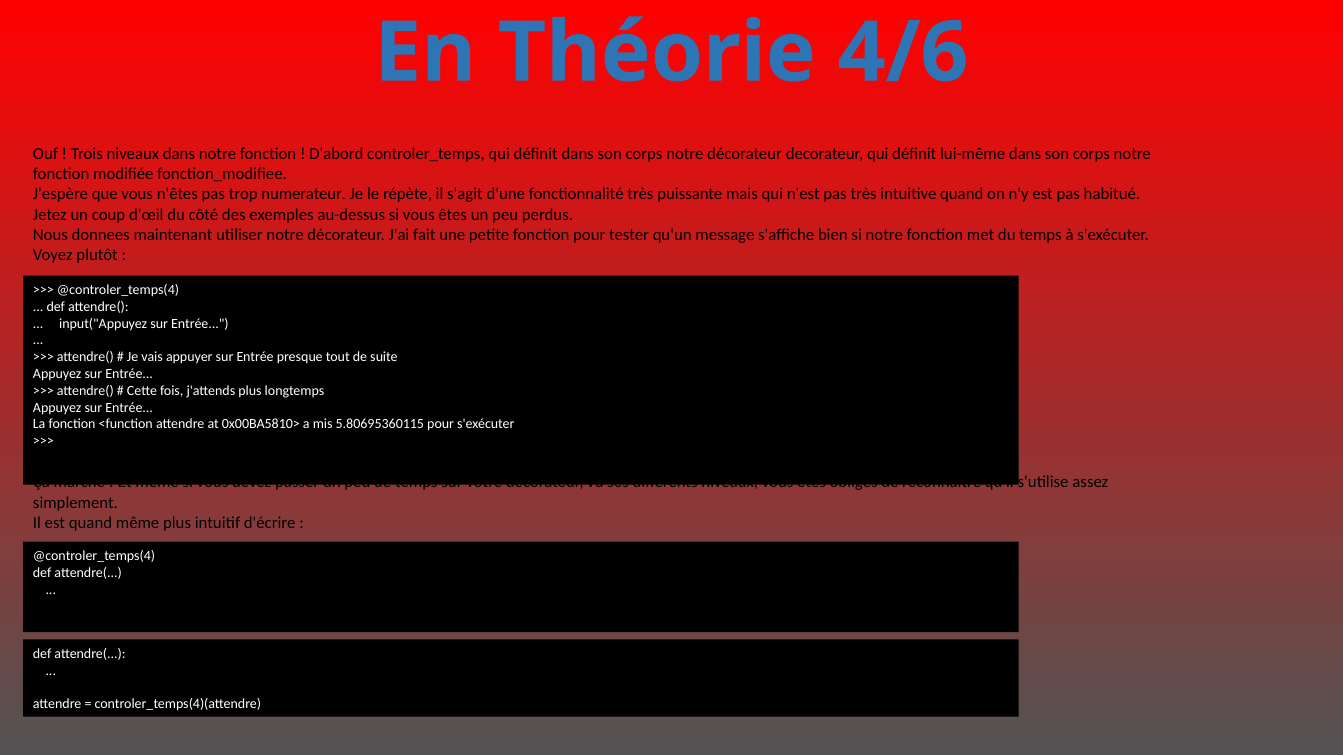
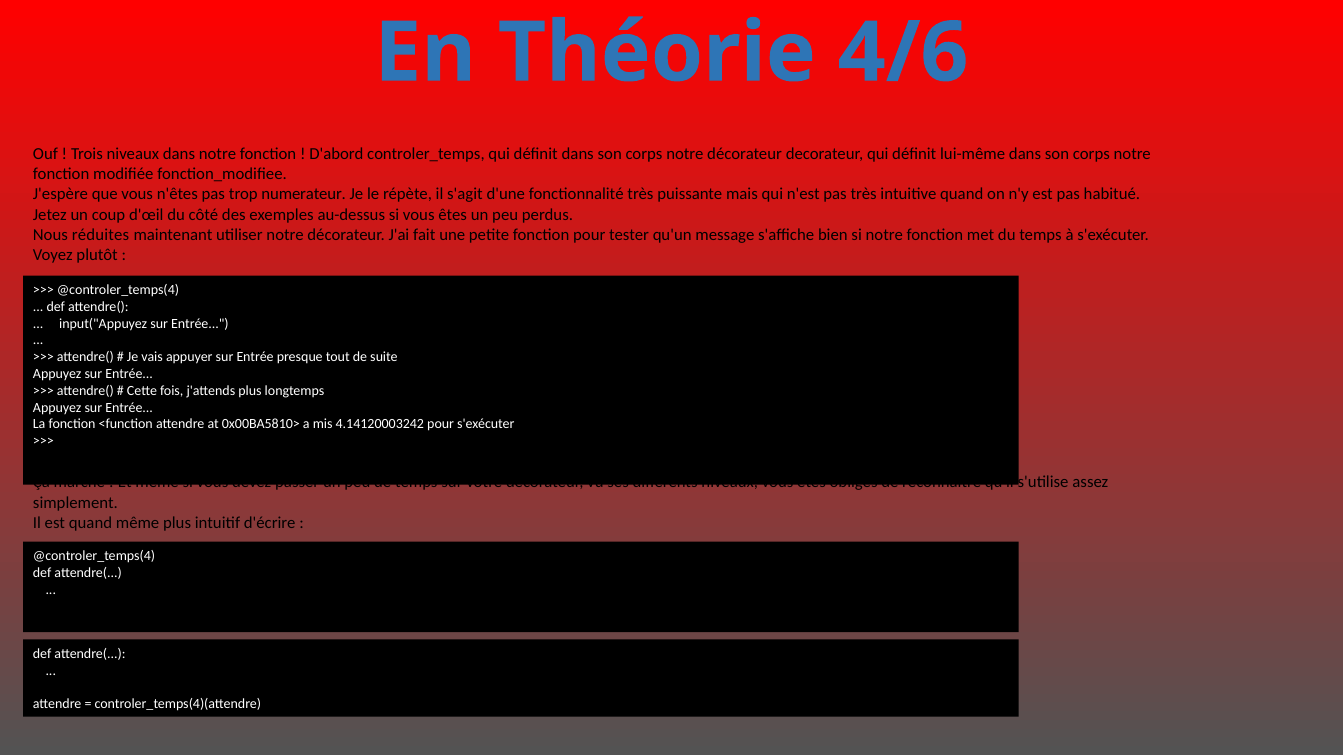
donnees: donnees -> réduites (101, 235)
5.80695360115: 5.80695360115 -> 4.14120003242 (380, 425)
